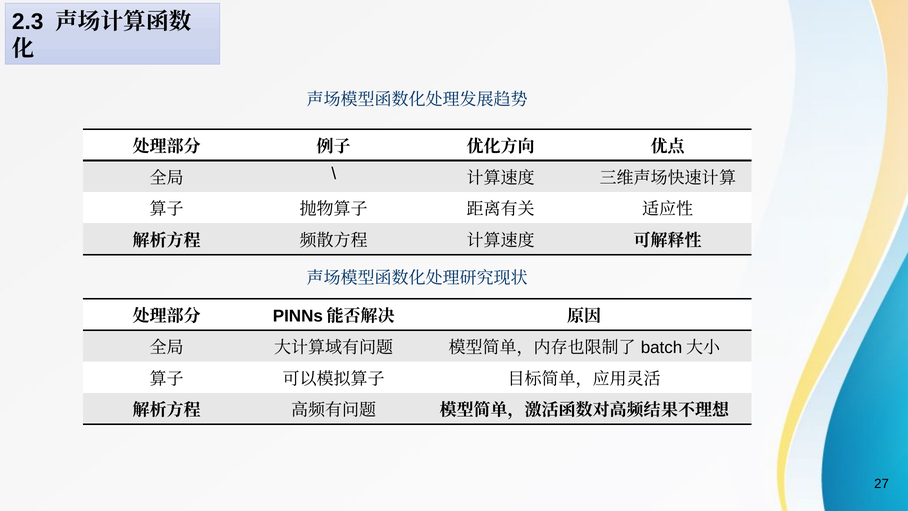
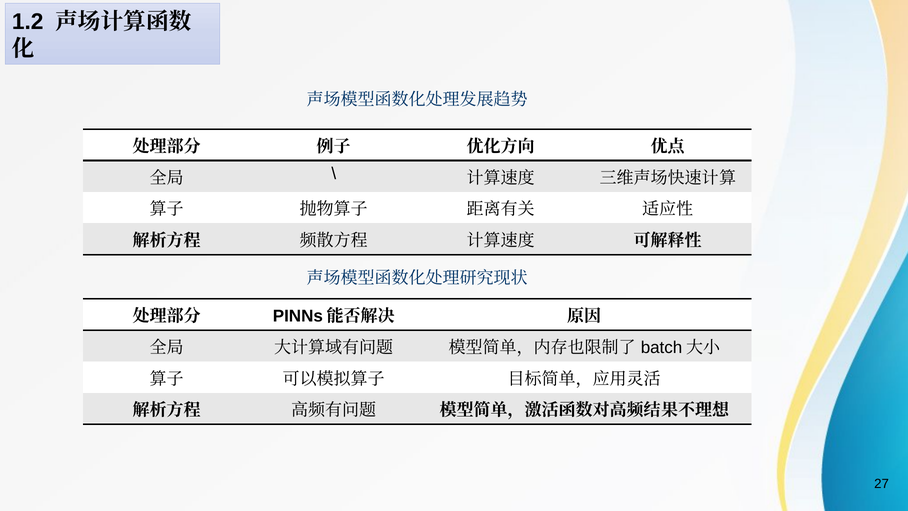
2.3: 2.3 -> 1.2 (28, 22)
